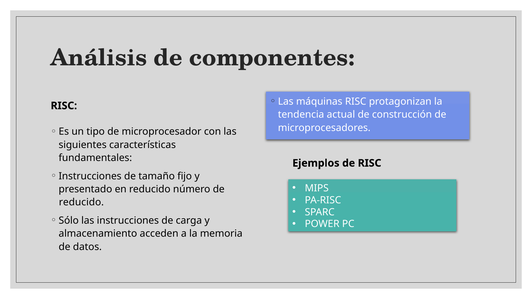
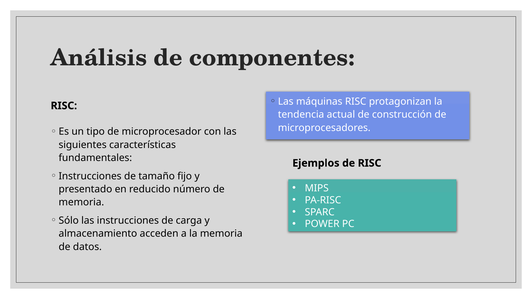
reducido: reducido -> memoria (81, 203)
